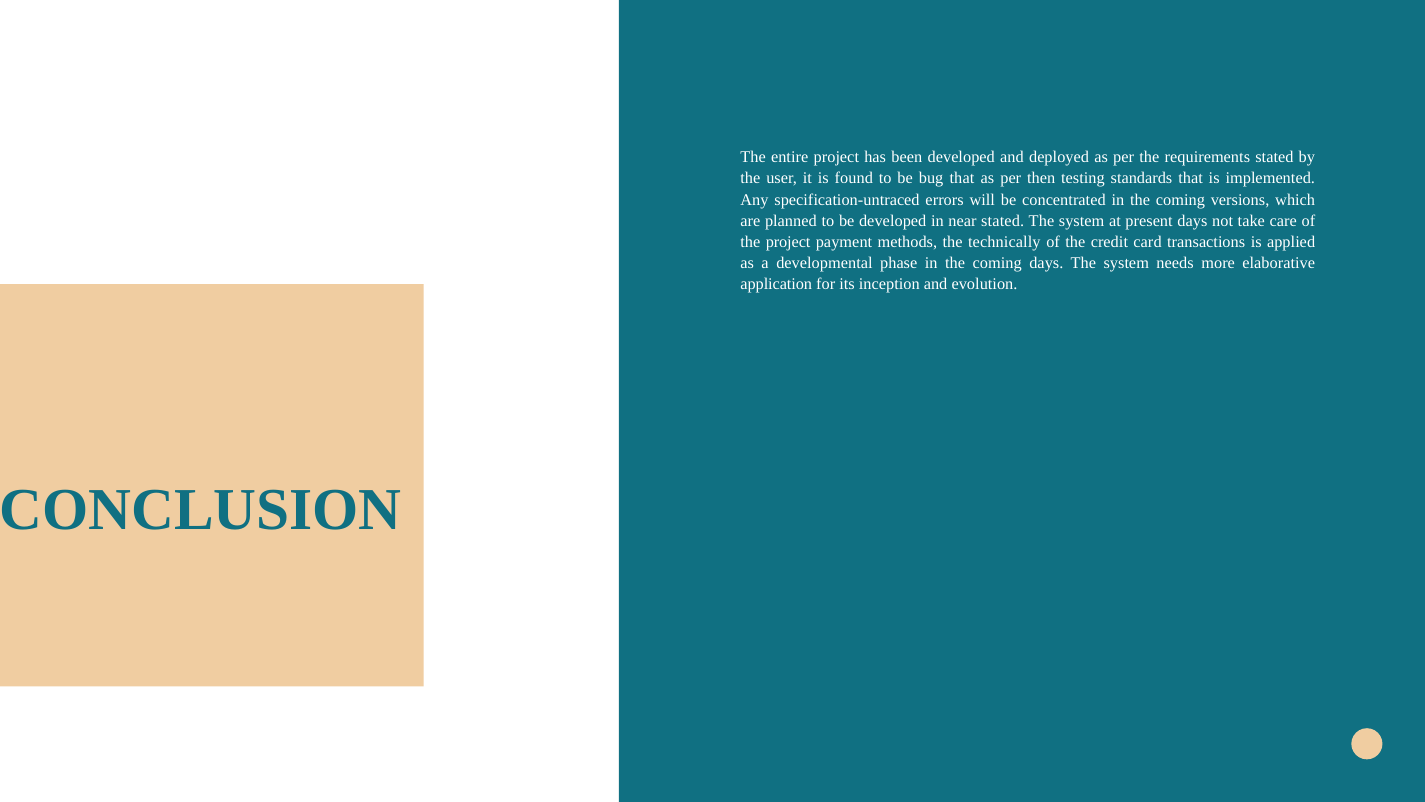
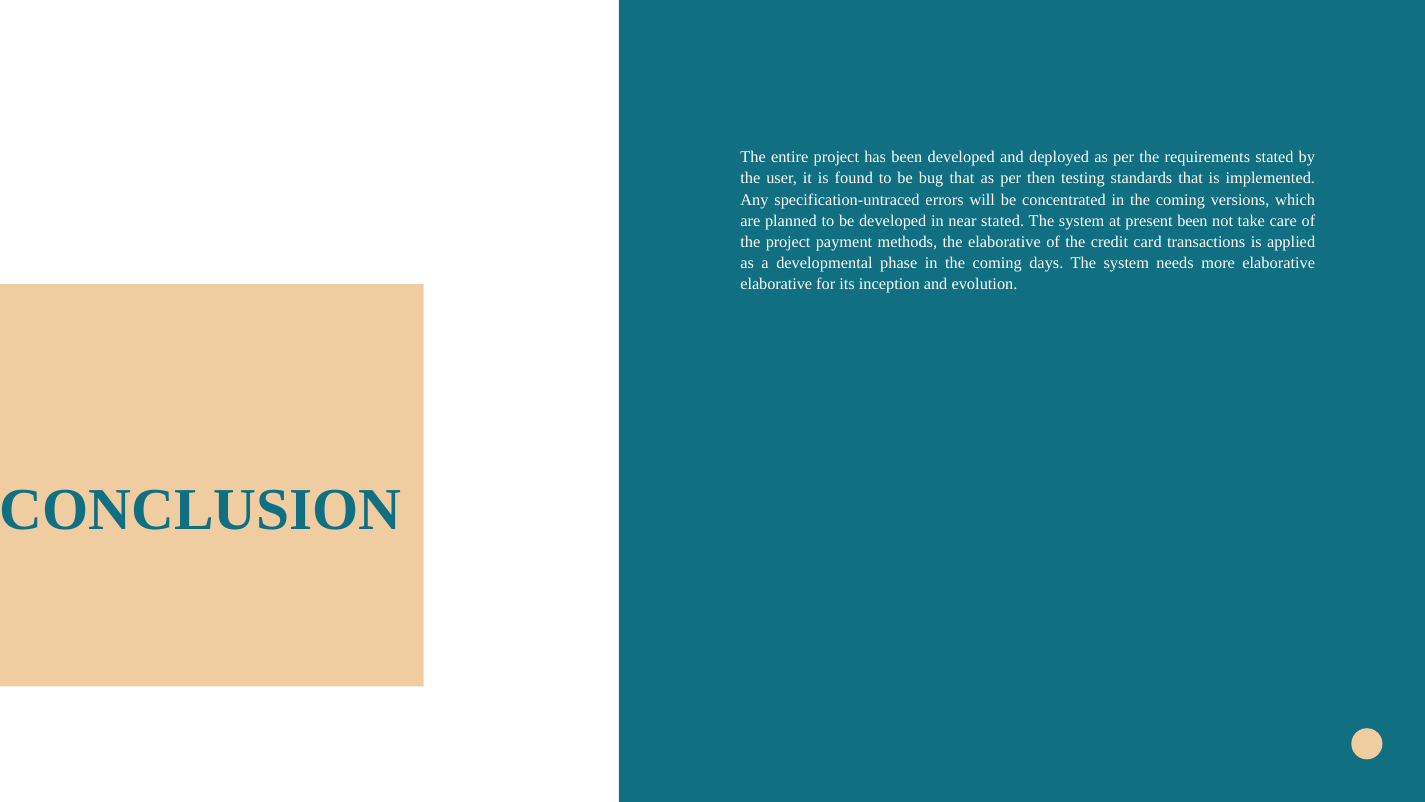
present days: days -> been (1193, 221)
the technically: technically -> elaborative (1004, 242)
application: application -> elaborative (776, 284)
